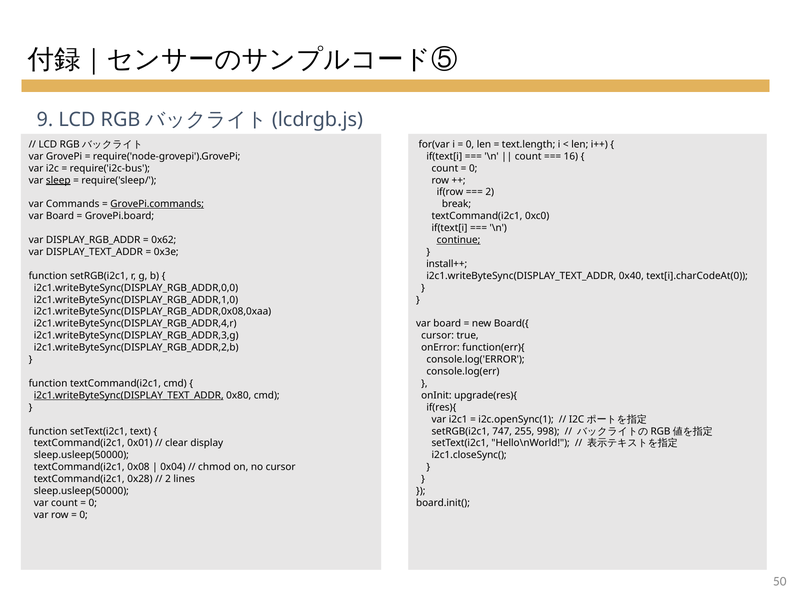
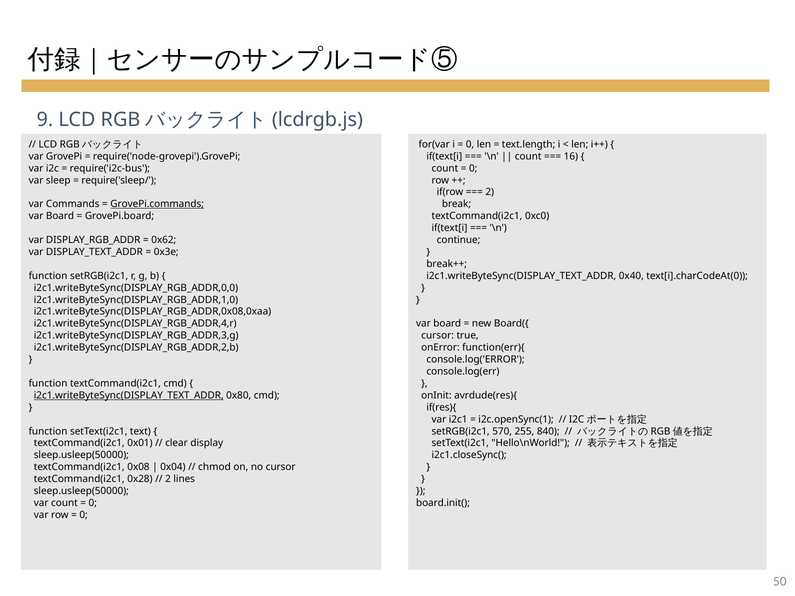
sleep underline: present -> none (58, 180)
continue underline: present -> none (459, 240)
install++: install++ -> break++ (447, 264)
upgrade(res){: upgrade(res){ -> avrdude(res){ (486, 396)
747: 747 -> 570 (502, 431)
998: 998 -> 840 (548, 431)
